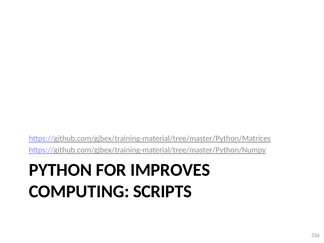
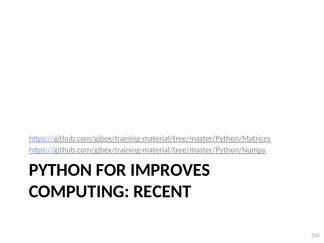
SCRIPTS: SCRIPTS -> RECENT (162, 191)
